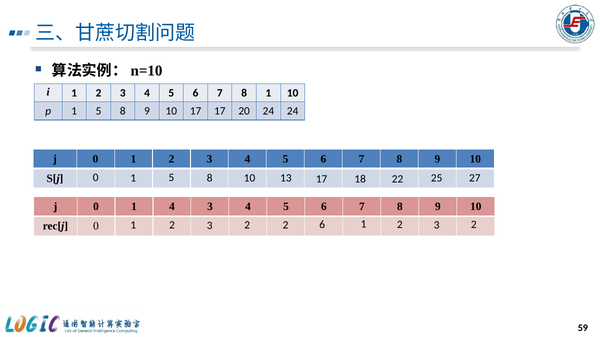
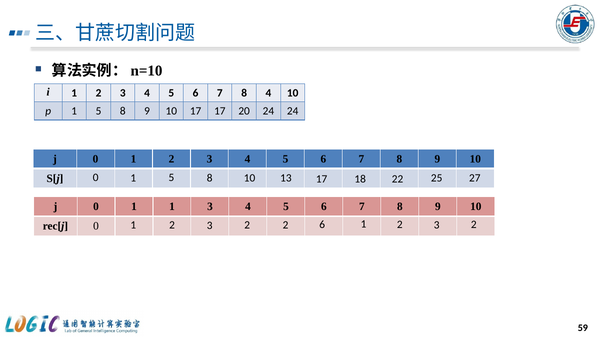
8 1: 1 -> 4 (268, 93)
1 4: 4 -> 1 (172, 207)
